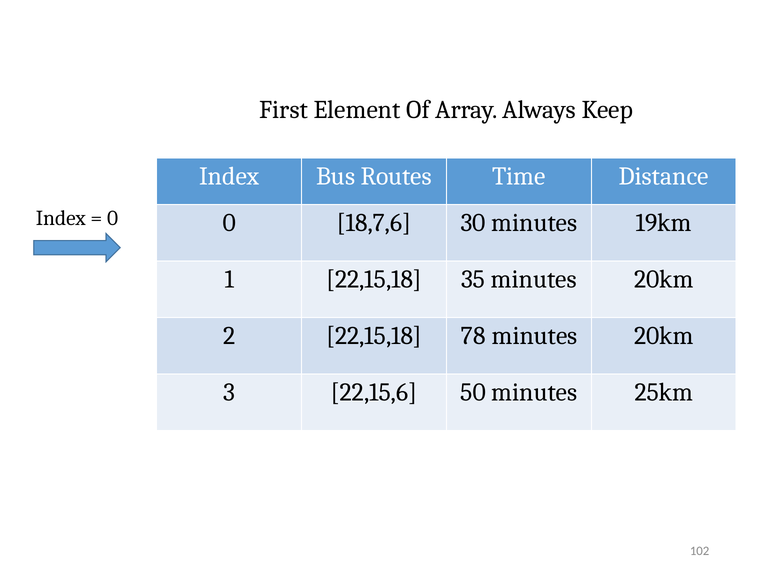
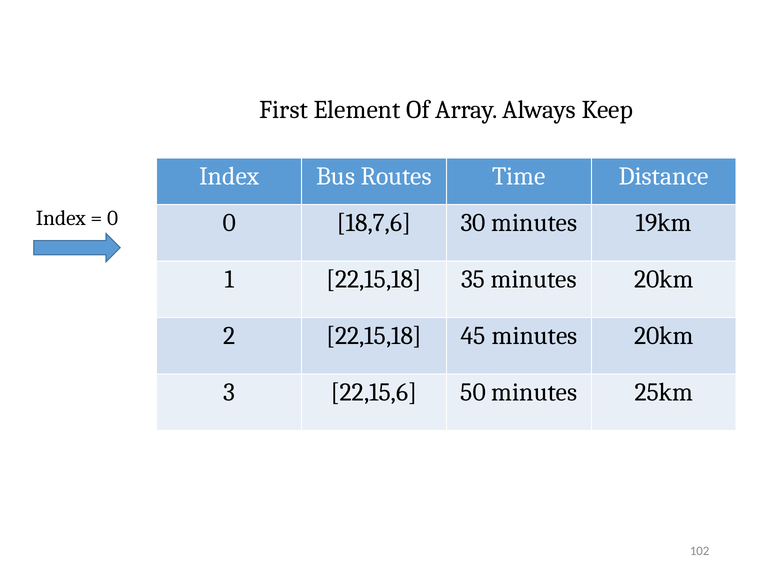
78: 78 -> 45 (473, 336)
